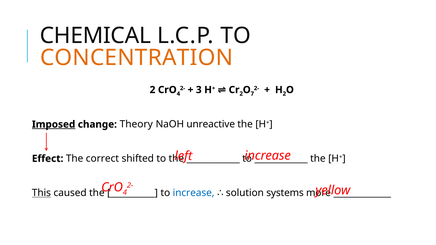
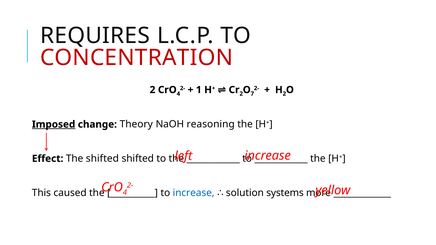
CHEMICAL: CHEMICAL -> REQUIRES (95, 36)
CONCENTRATION colour: orange -> red (136, 58)
3: 3 -> 1 (199, 90)
unreactive: unreactive -> reasoning (211, 124)
The correct: correct -> shifted (102, 159)
This underline: present -> none (41, 193)
